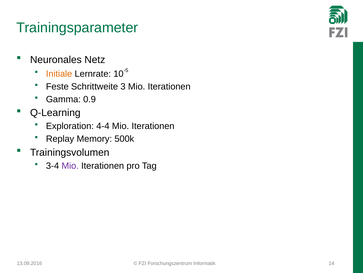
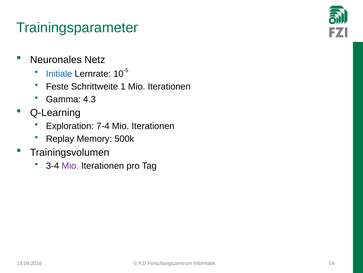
Initiale colour: orange -> blue (59, 74)
3: 3 -> 1 (123, 86)
0.9: 0.9 -> 4.3 (90, 99)
4-4: 4-4 -> 7-4 (103, 126)
